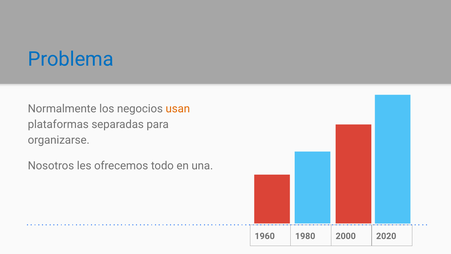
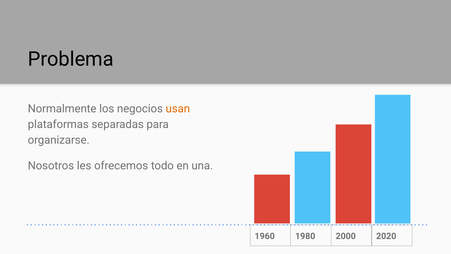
Problema colour: blue -> black (71, 59)
